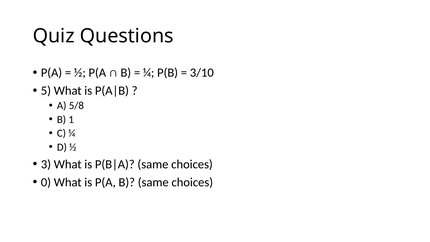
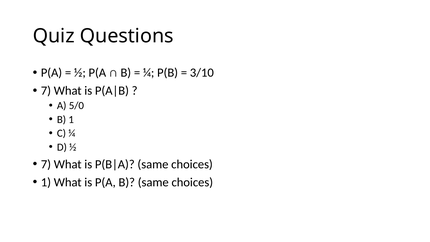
5: 5 -> 7 (46, 91)
5/8: 5/8 -> 5/0 (76, 106)
3: 3 -> 7 (46, 164)
0: 0 -> 1 (46, 182)
